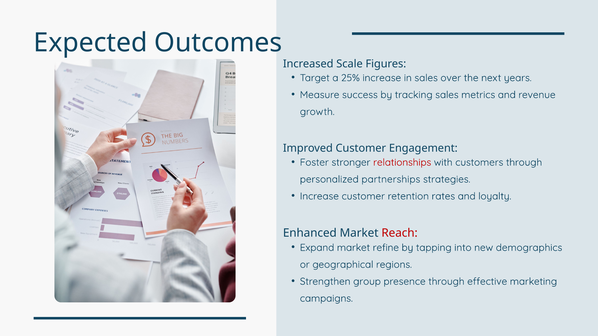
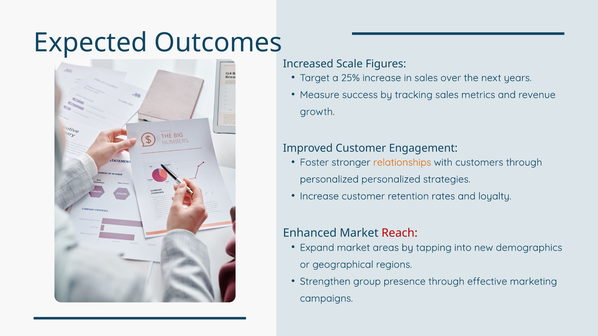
relationships colour: red -> orange (402, 163)
personalized partnerships: partnerships -> personalized (391, 179)
refine: refine -> areas (386, 248)
